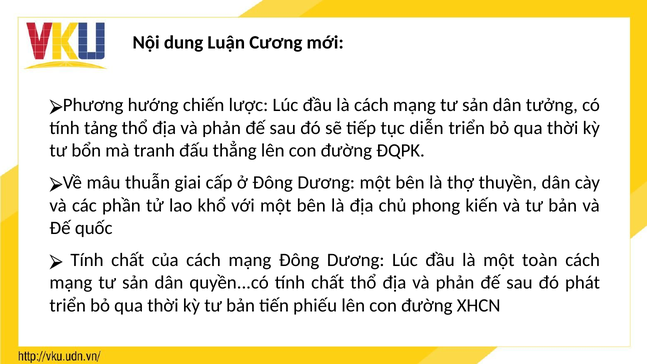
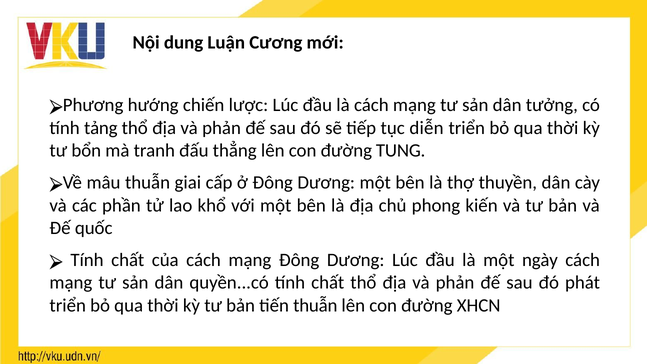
ĐQPK: ĐQPK -> TUNG (401, 151)
toàn: toàn -> ngày (540, 260)
tiến phiếu: phiếu -> thuẫn (315, 305)
